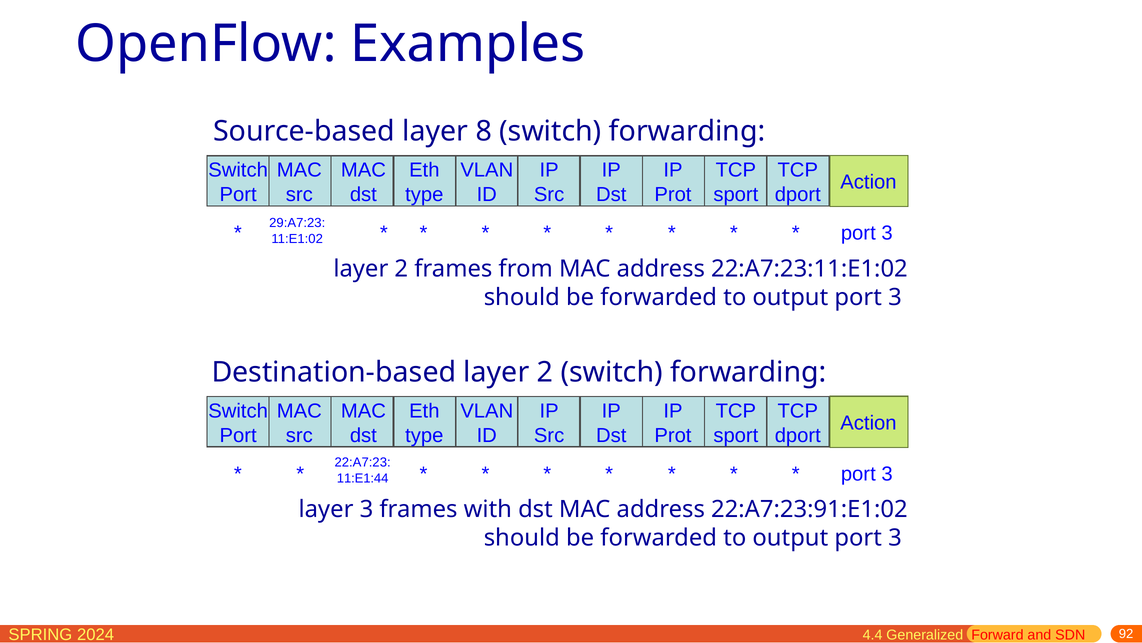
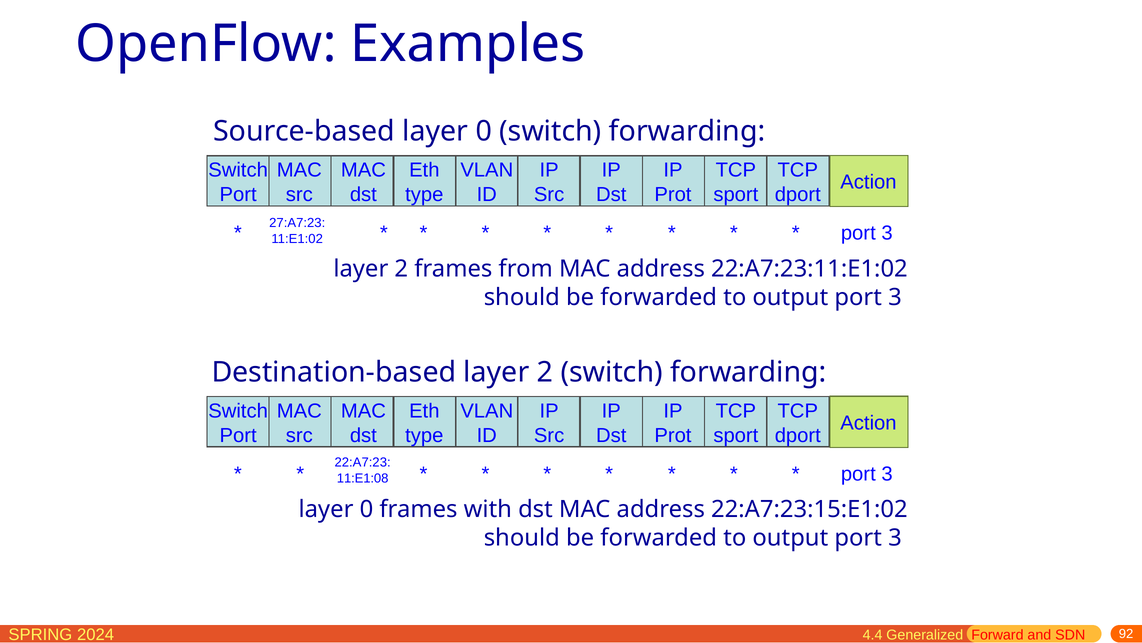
Source-based layer 8: 8 -> 0 (484, 131)
29:A7:23: 29:A7:23 -> 27:A7:23 (297, 223)
11:E1:44: 11:E1:44 -> 11:E1:08 (363, 478)
3: 3 -> 0 (366, 509)
22:A7:23:91:E1:02: 22:A7:23:91:E1:02 -> 22:A7:23:15:E1:02 (809, 509)
